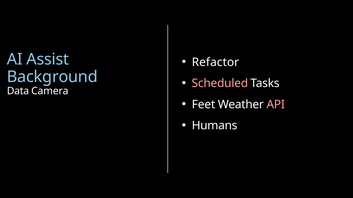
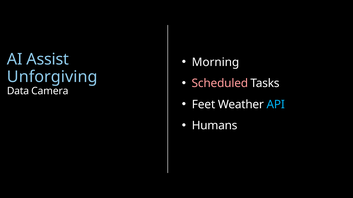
Refactor: Refactor -> Morning (216, 62)
Background: Background -> Unforgiving (52, 77)
API colour: pink -> light blue (276, 105)
